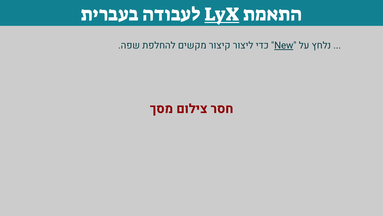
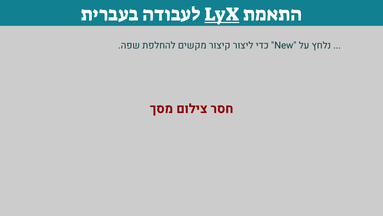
New underline: present -> none (284, 45)
